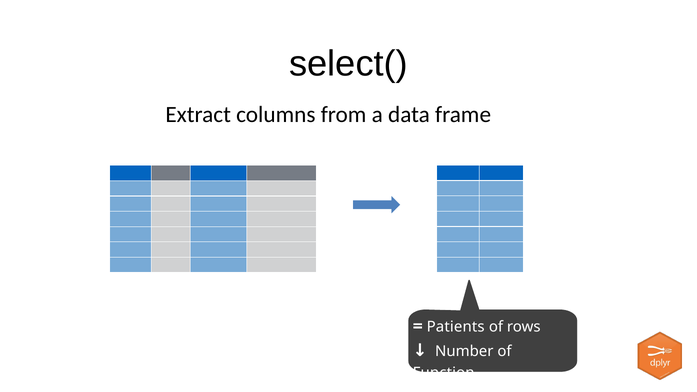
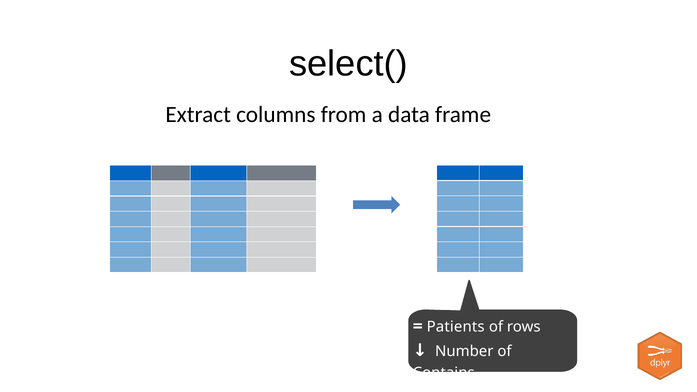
Function: Function -> Contains (444, 373)
